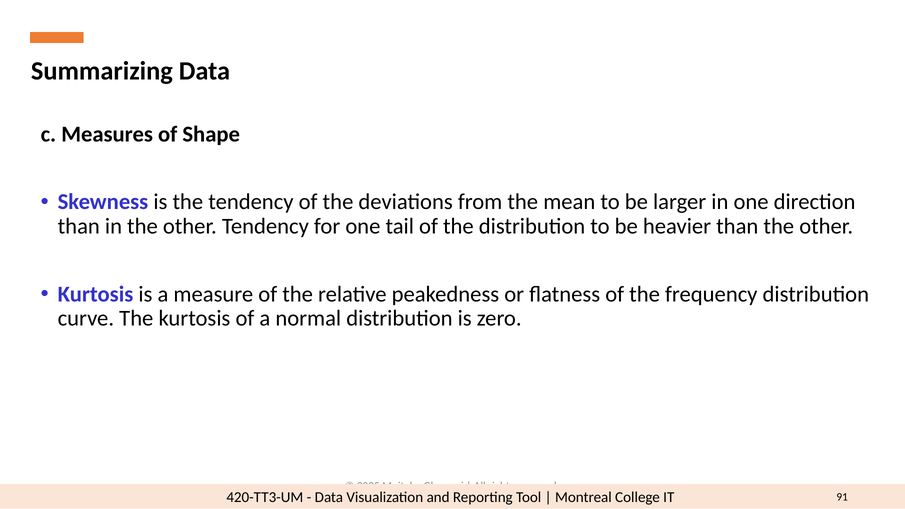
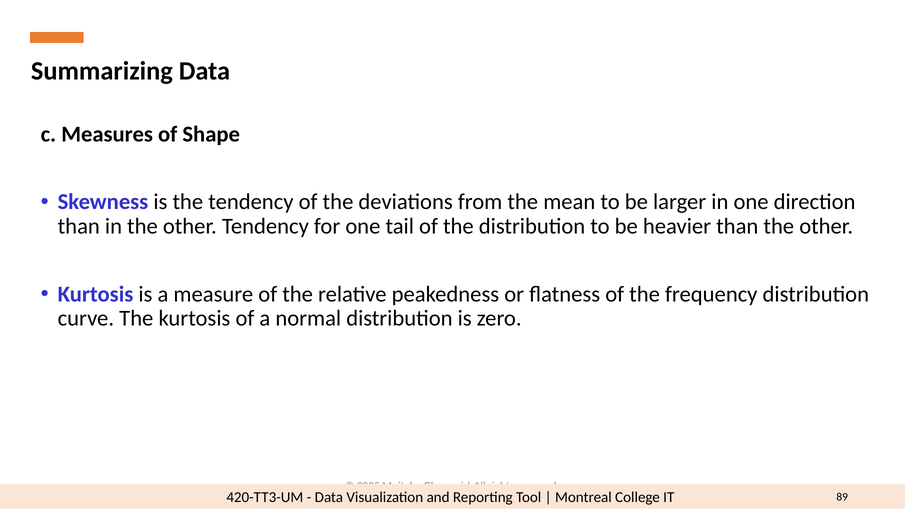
91: 91 -> 89 (842, 497)
